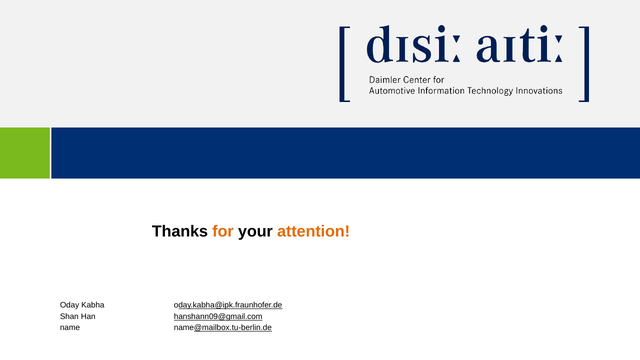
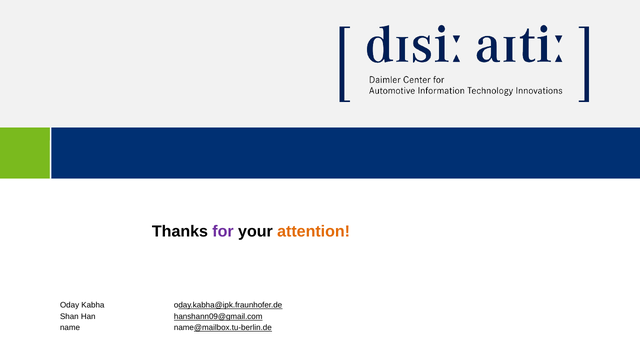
for colour: orange -> purple (223, 232)
